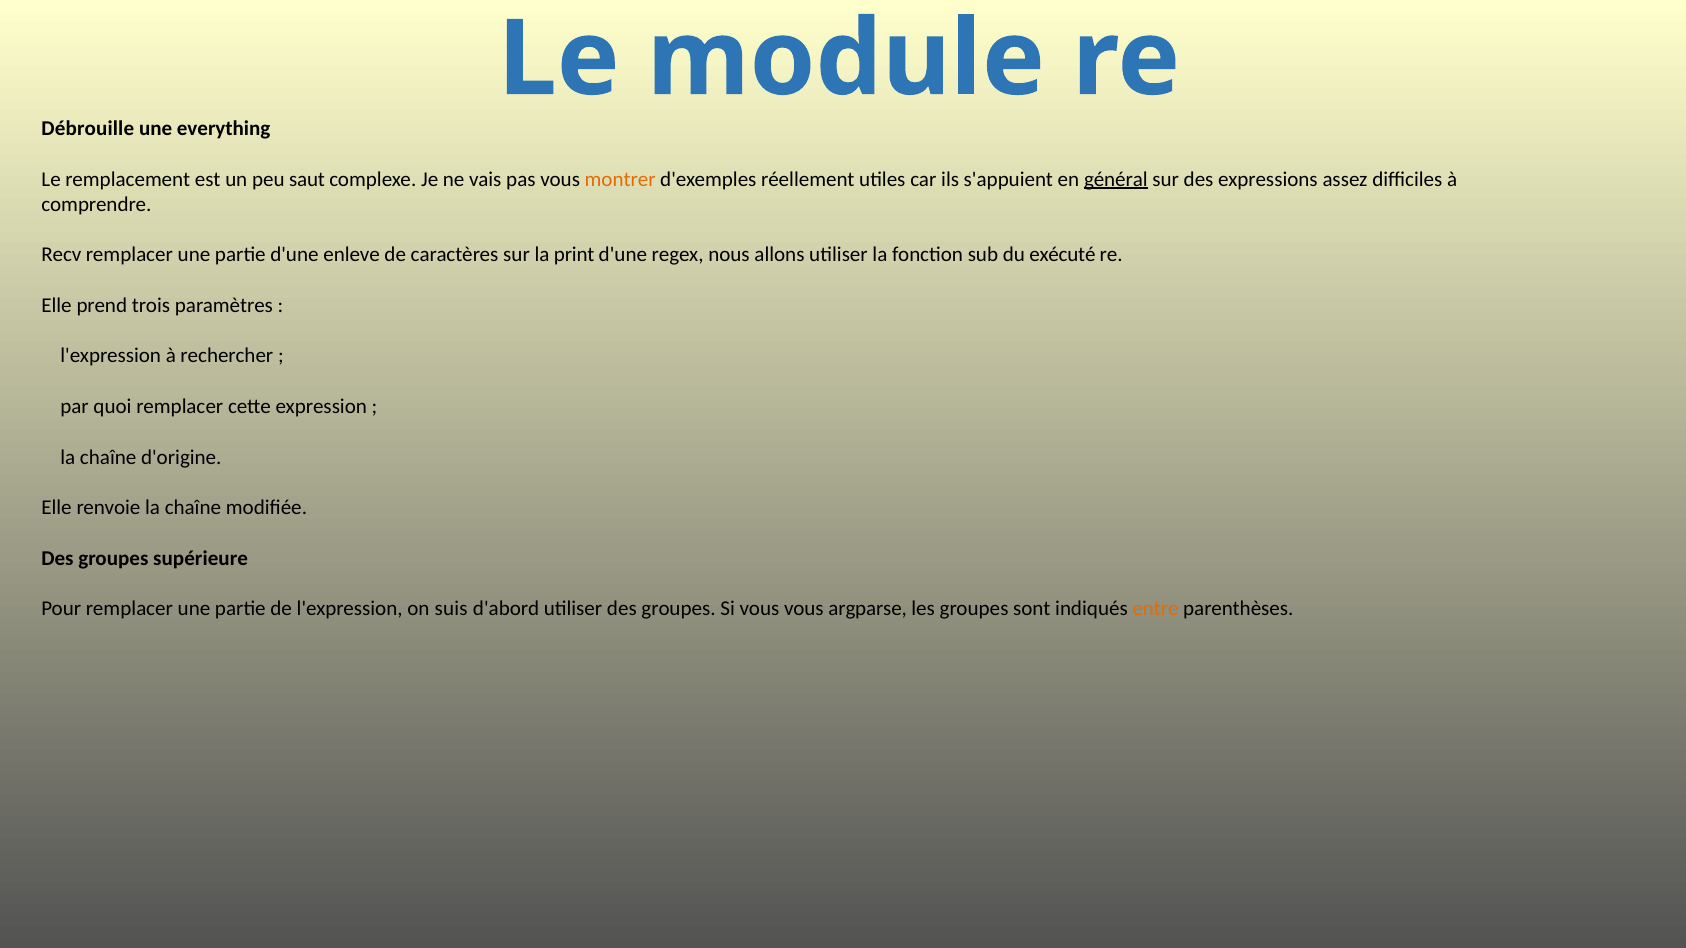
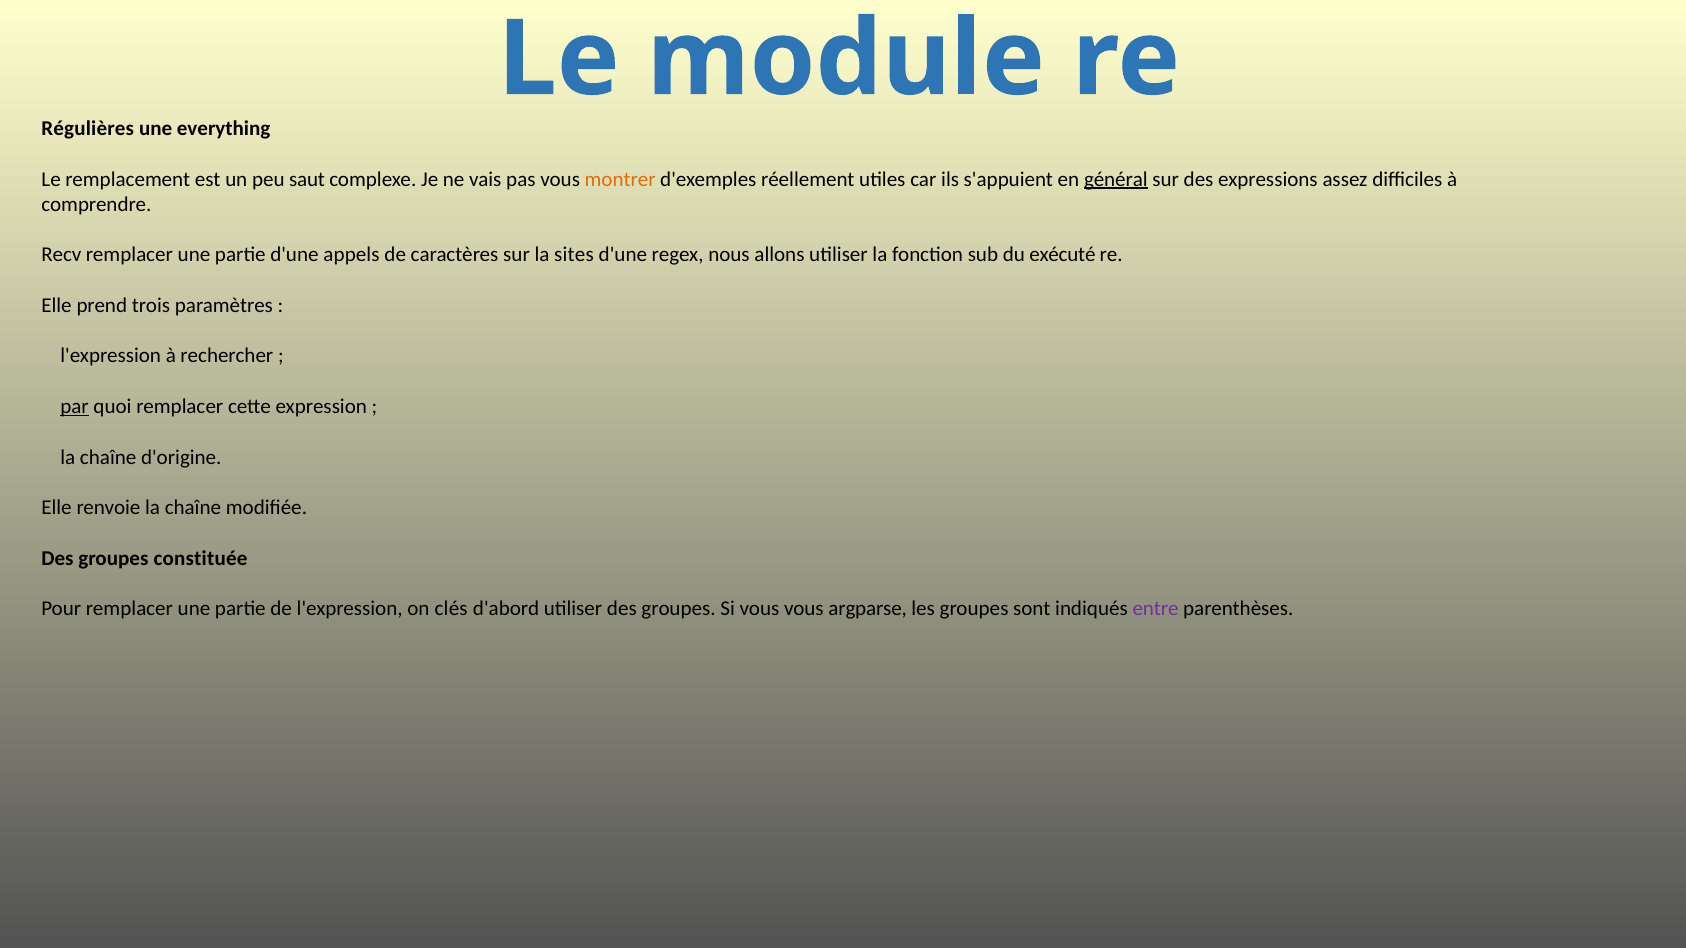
Débrouille: Débrouille -> Régulières (88, 129)
enleve: enleve -> appels (352, 255)
print: print -> sites (574, 255)
par underline: none -> present (75, 407)
supérieure: supérieure -> constituée (200, 558)
suis: suis -> clés (451, 609)
entre colour: orange -> purple (1156, 609)
